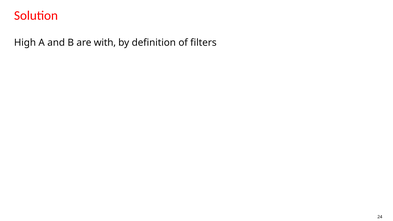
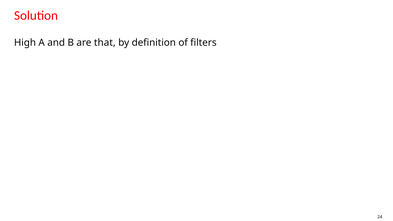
with: with -> that (105, 43)
